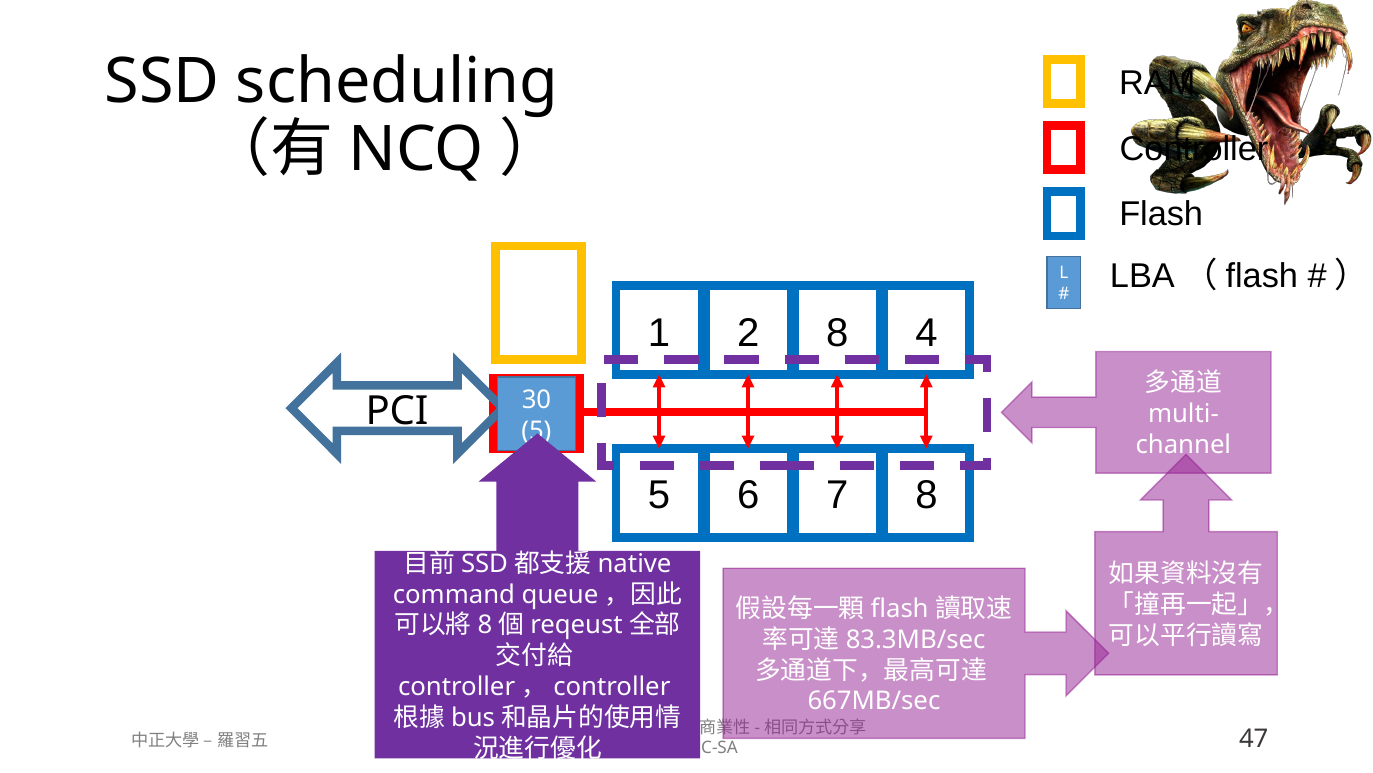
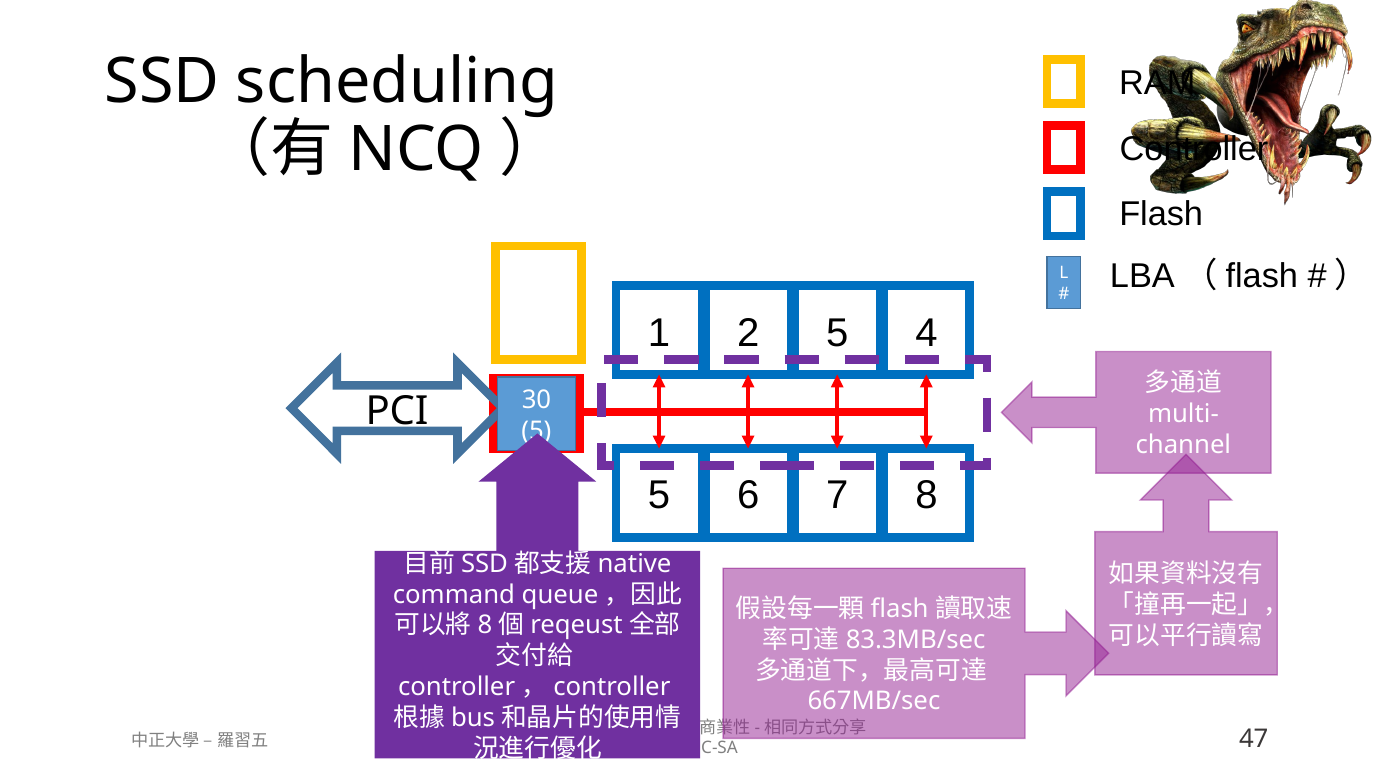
2 8: 8 -> 5 (837, 333)
